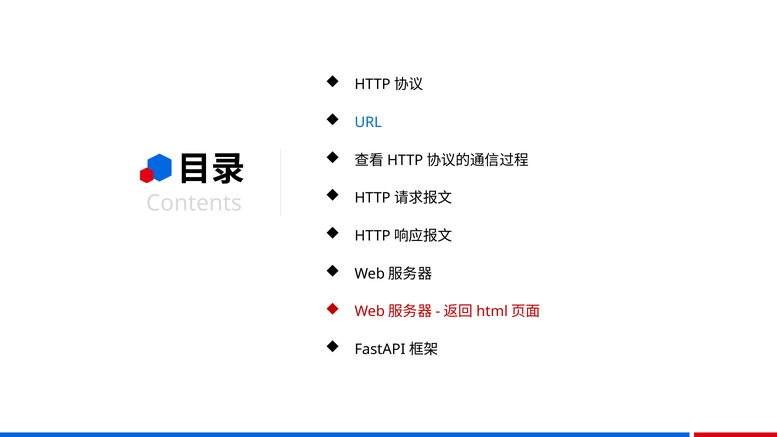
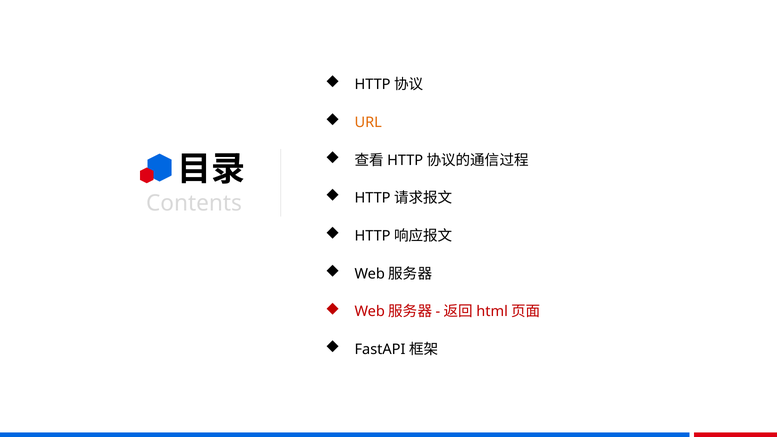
URL colour: blue -> orange (368, 122)
